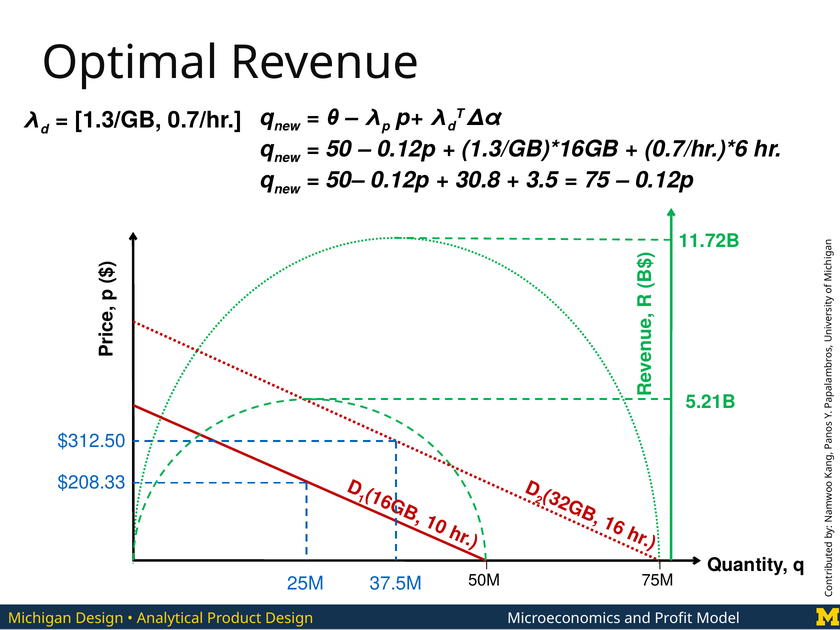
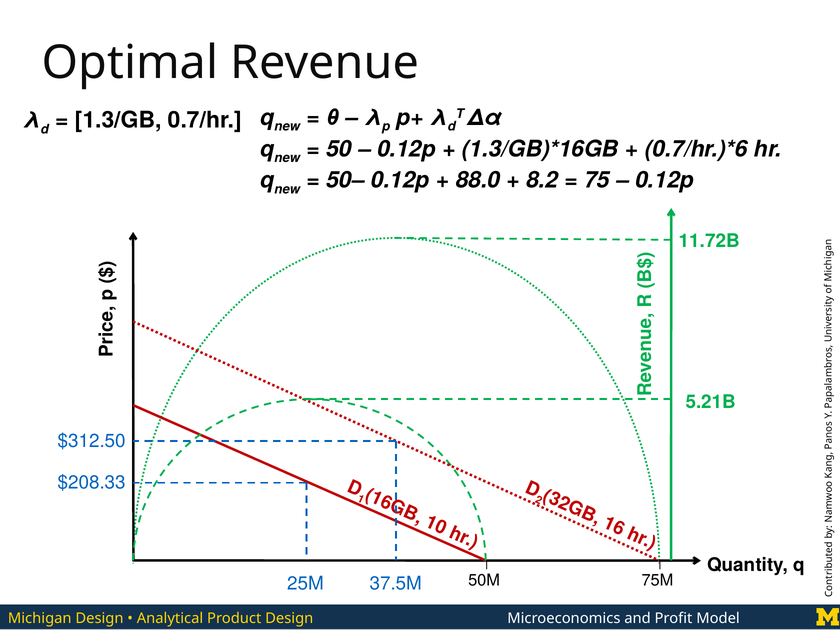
30.8: 30.8 -> 88.0 (478, 180)
3.5: 3.5 -> 8.2 (542, 180)
